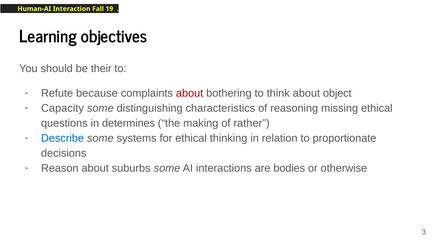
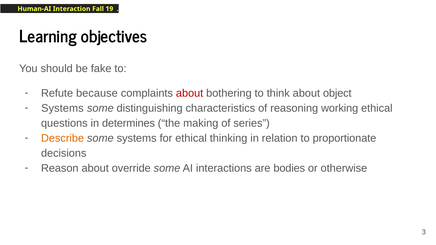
their: their -> fake (101, 69)
Capacity: Capacity -> Systems (62, 108)
missing: missing -> working (340, 108)
rather: rather -> series (252, 123)
Describe colour: blue -> orange (63, 138)
suburbs: suburbs -> override (131, 168)
